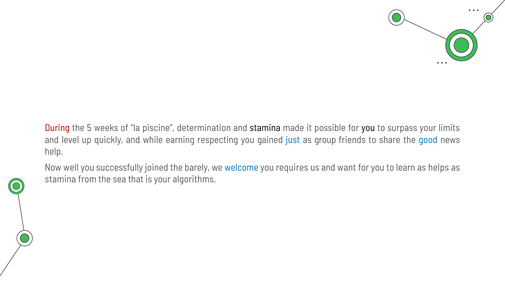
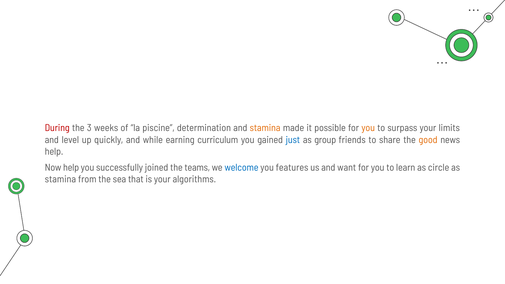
5: 5 -> 3 (89, 128)
stamina colour: black -> orange (265, 128)
you colour: black -> orange (368, 128)
respecting: respecting -> curriculum (218, 140)
good colour: blue -> orange (428, 140)
Now well: well -> help (71, 168)
barely: barely -> teams (197, 168)
requires: requires -> features (292, 168)
helps: helps -> circle (439, 168)
